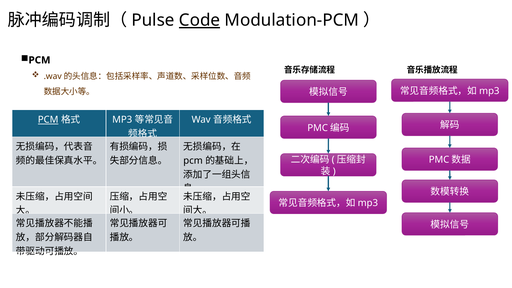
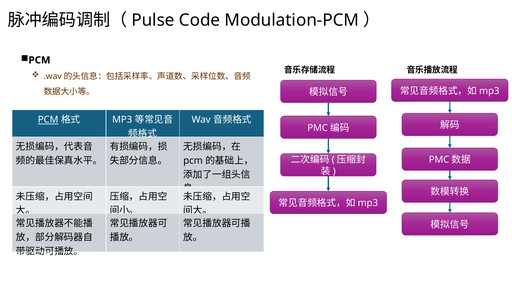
Code underline: present -> none (200, 20)
